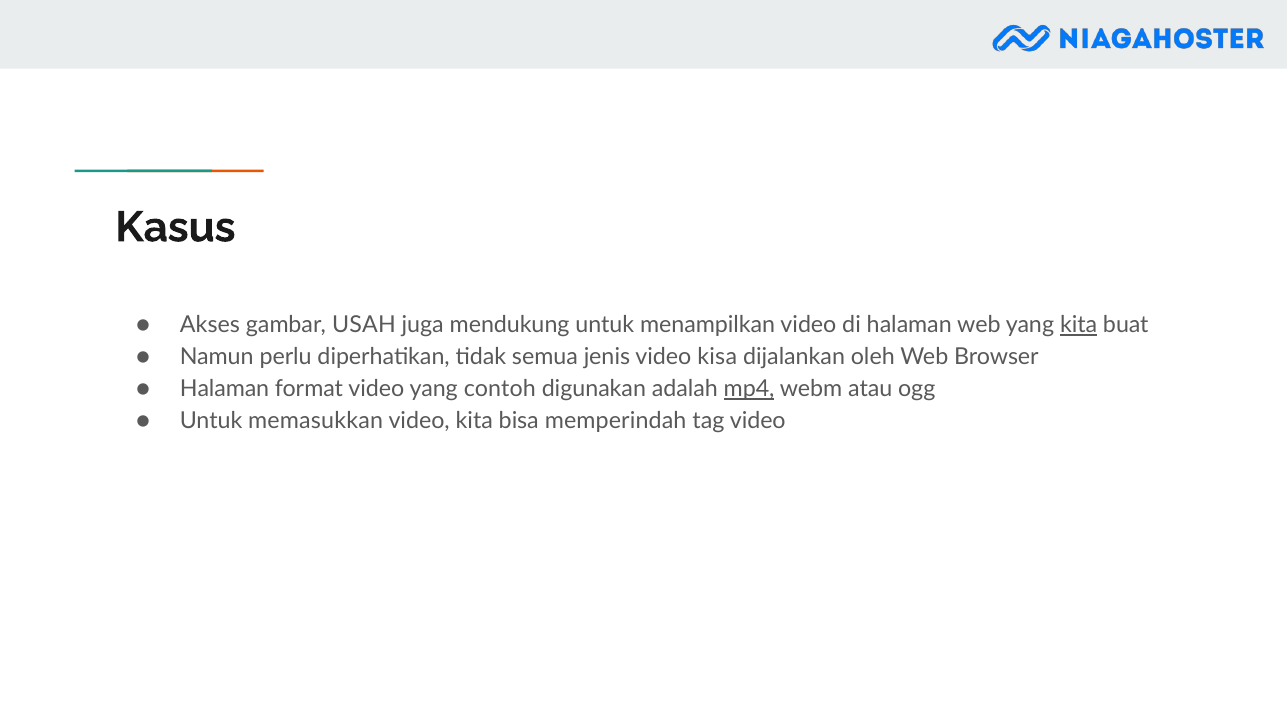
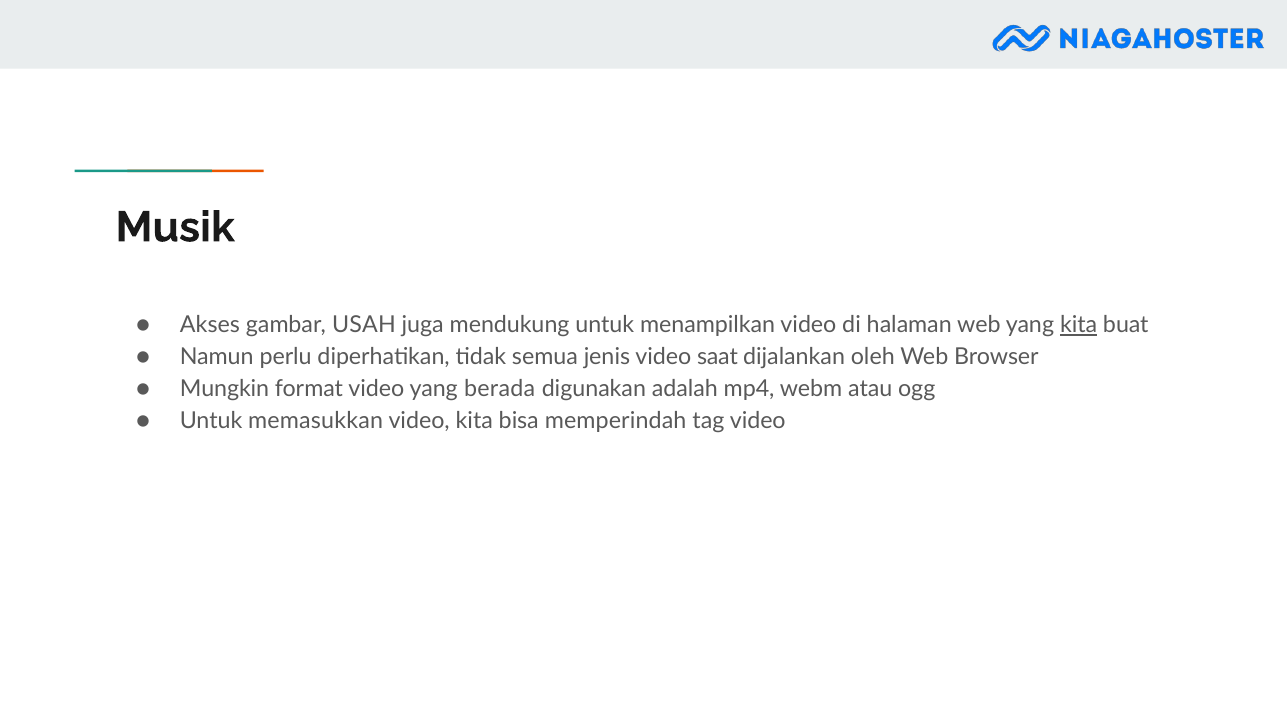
Kasus: Kasus -> Musik (175, 227)
kisa: kisa -> saat (717, 357)
Halaman: Halaman -> Mungkin (225, 389)
contoh: contoh -> berada (500, 389)
mp4 underline: present -> none (749, 389)
